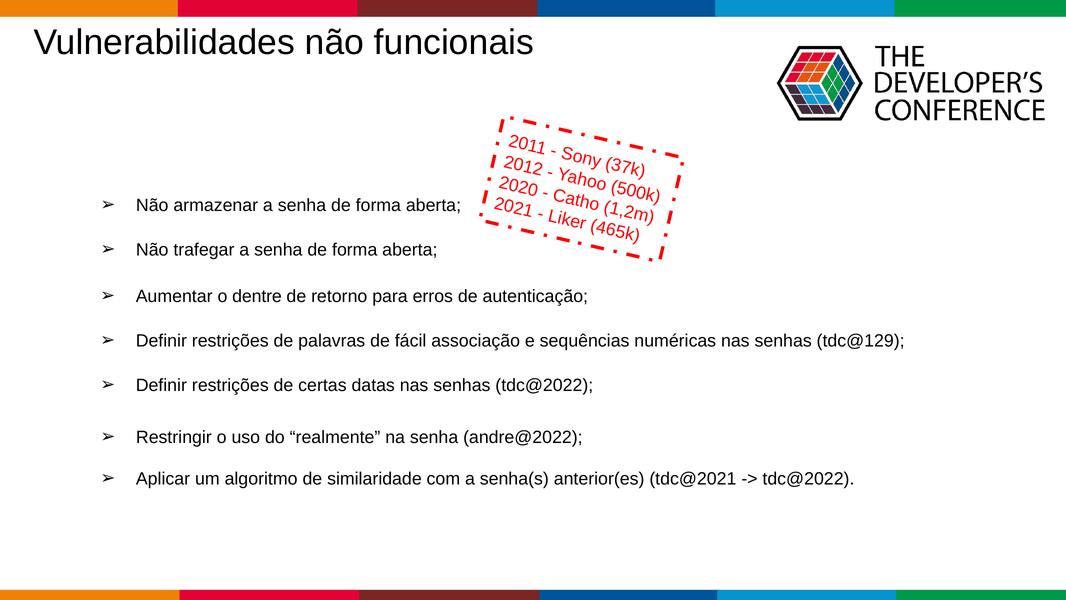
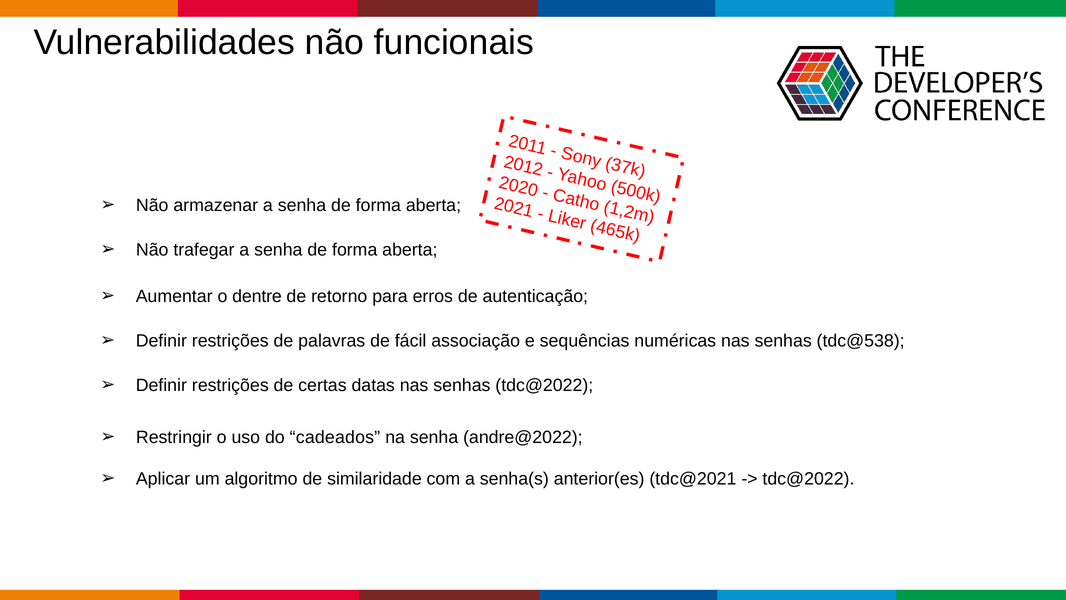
tdc@129: tdc@129 -> tdc@538 (861, 341)
realmente: realmente -> cadeados (335, 437)
